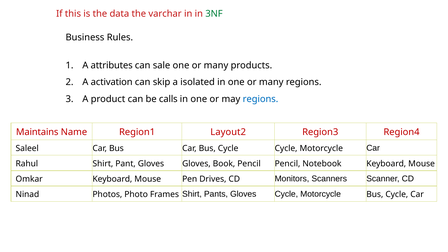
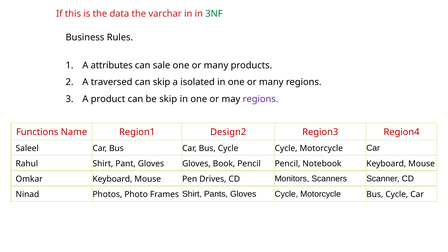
activation: activation -> traversed (112, 82)
be calls: calls -> skip (168, 99)
regions colour: blue -> purple (260, 99)
Maintains: Maintains -> Functions (37, 132)
Layout2: Layout2 -> Design2 (228, 132)
